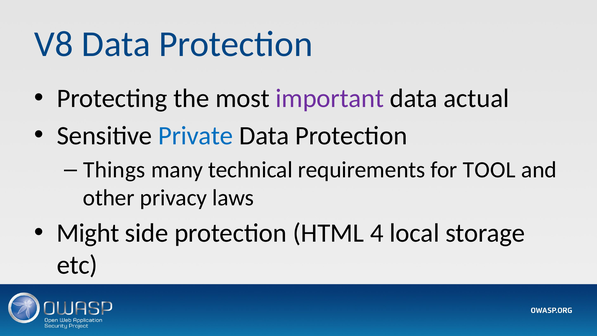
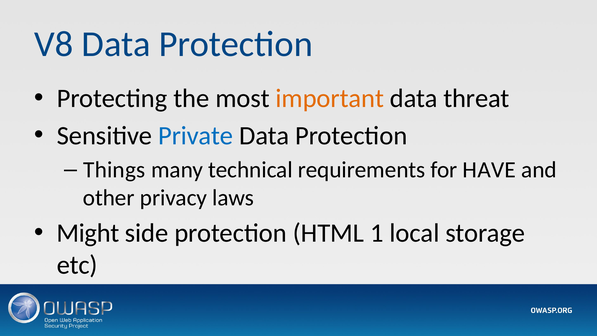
important colour: purple -> orange (330, 98)
actual: actual -> threat (477, 98)
TOOL: TOOL -> HAVE (489, 170)
4: 4 -> 1 (377, 233)
